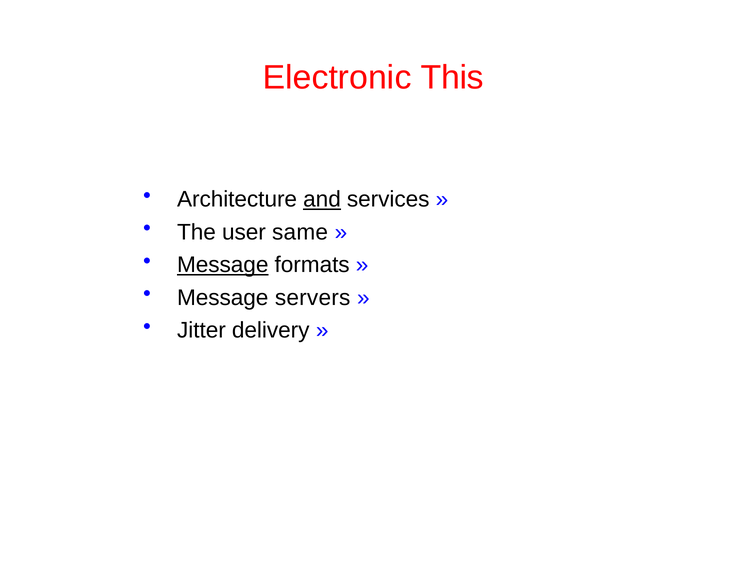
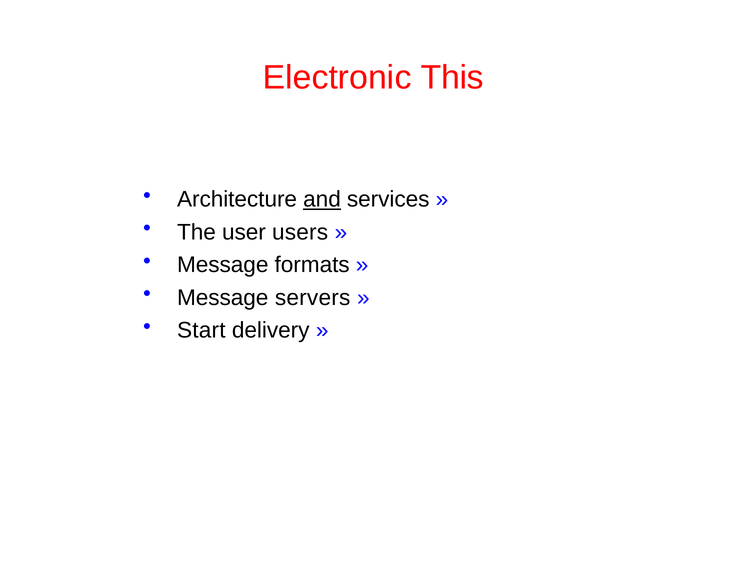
same: same -> users (300, 232)
Message underline: present -> none (223, 265)
Jitter: Jitter -> Start (201, 331)
